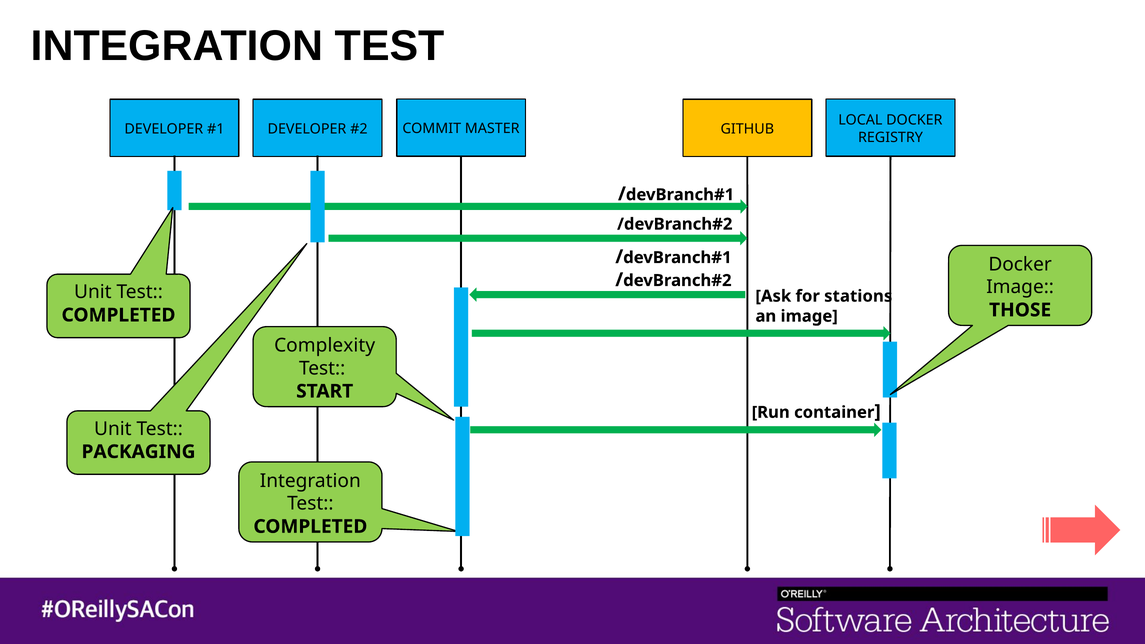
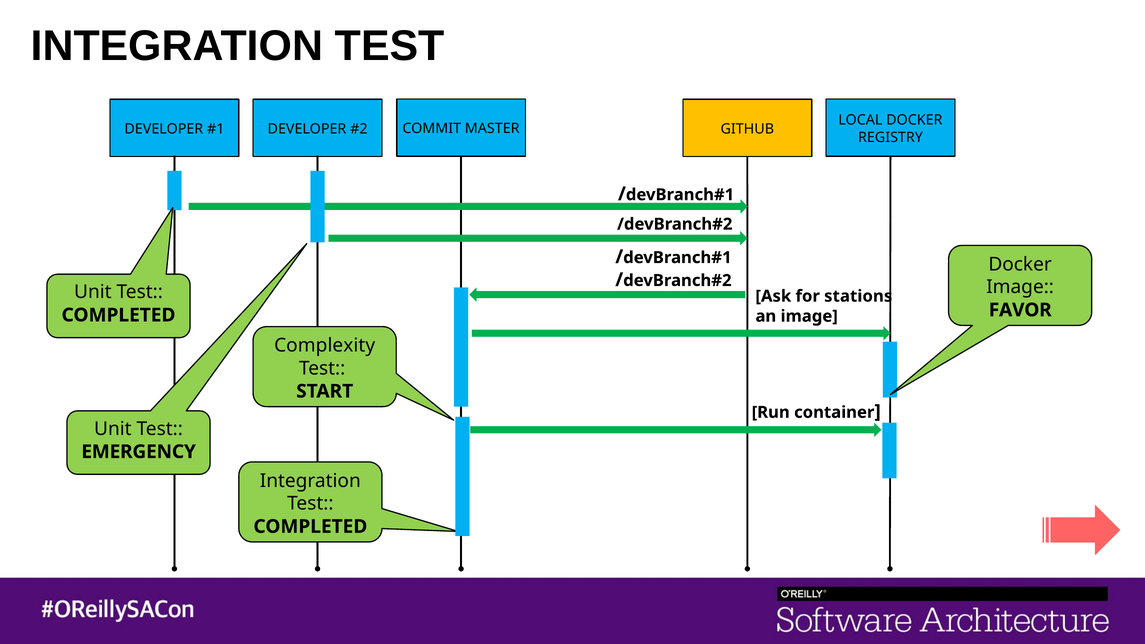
THOSE: THOSE -> FAVOR (1020, 310)
PACKAGING: PACKAGING -> EMERGENCY (139, 452)
